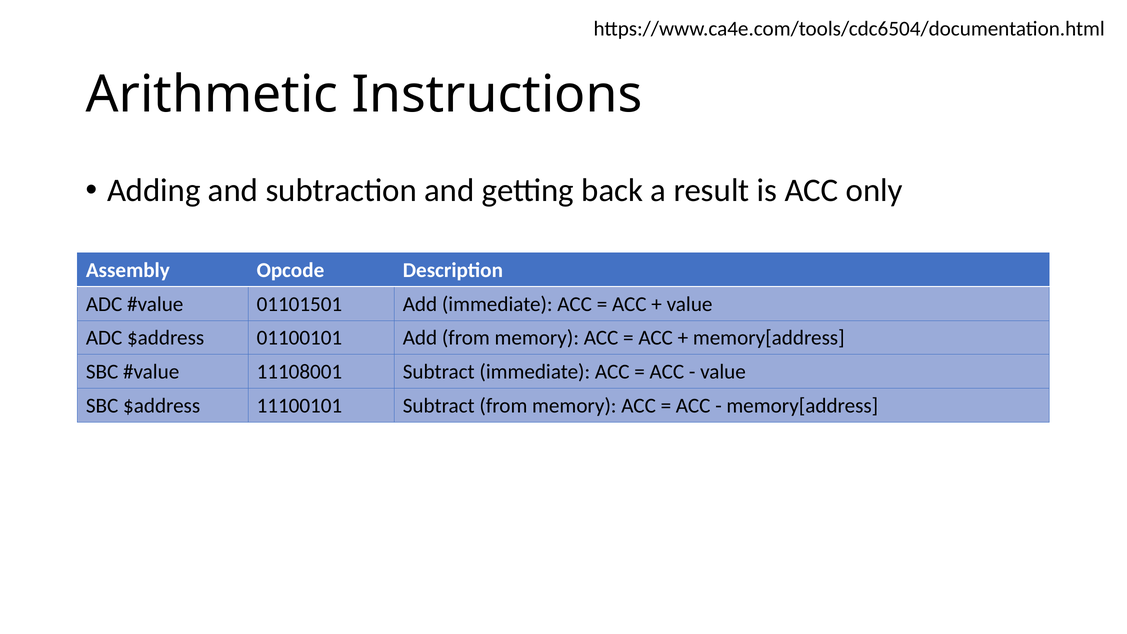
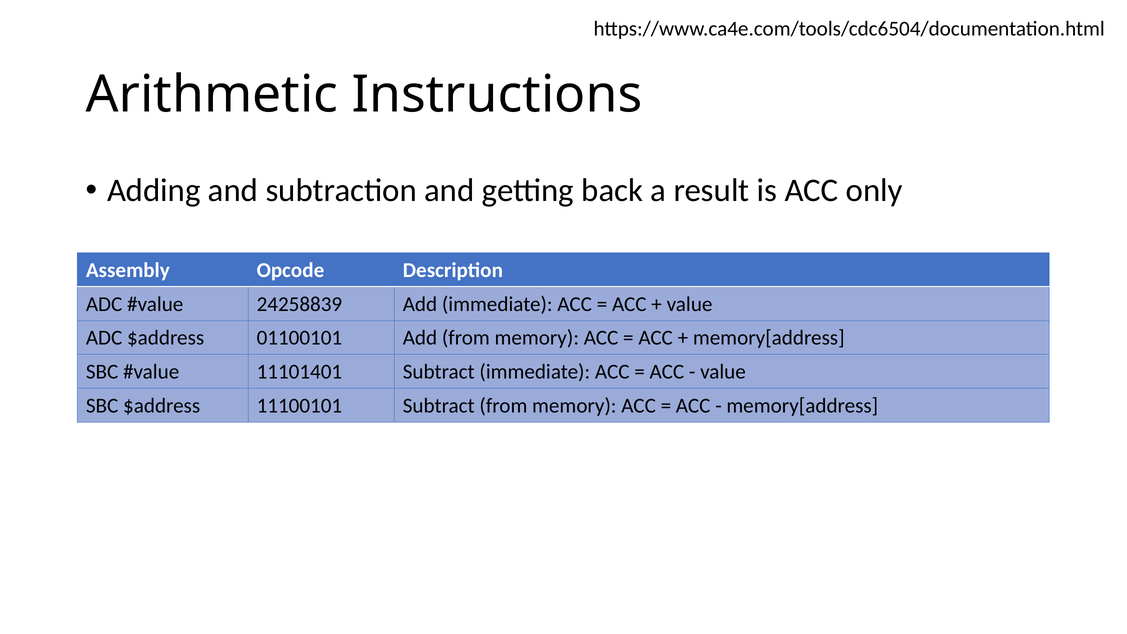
01101501: 01101501 -> 24258839 (299, 304)
11108001: 11108001 -> 11101401 (299, 372)
